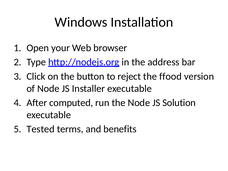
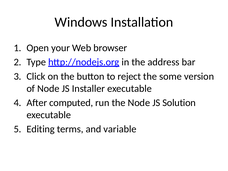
ffood: ffood -> some (170, 76)
Tested: Tested -> Editing (41, 129)
benefits: benefits -> variable (120, 129)
